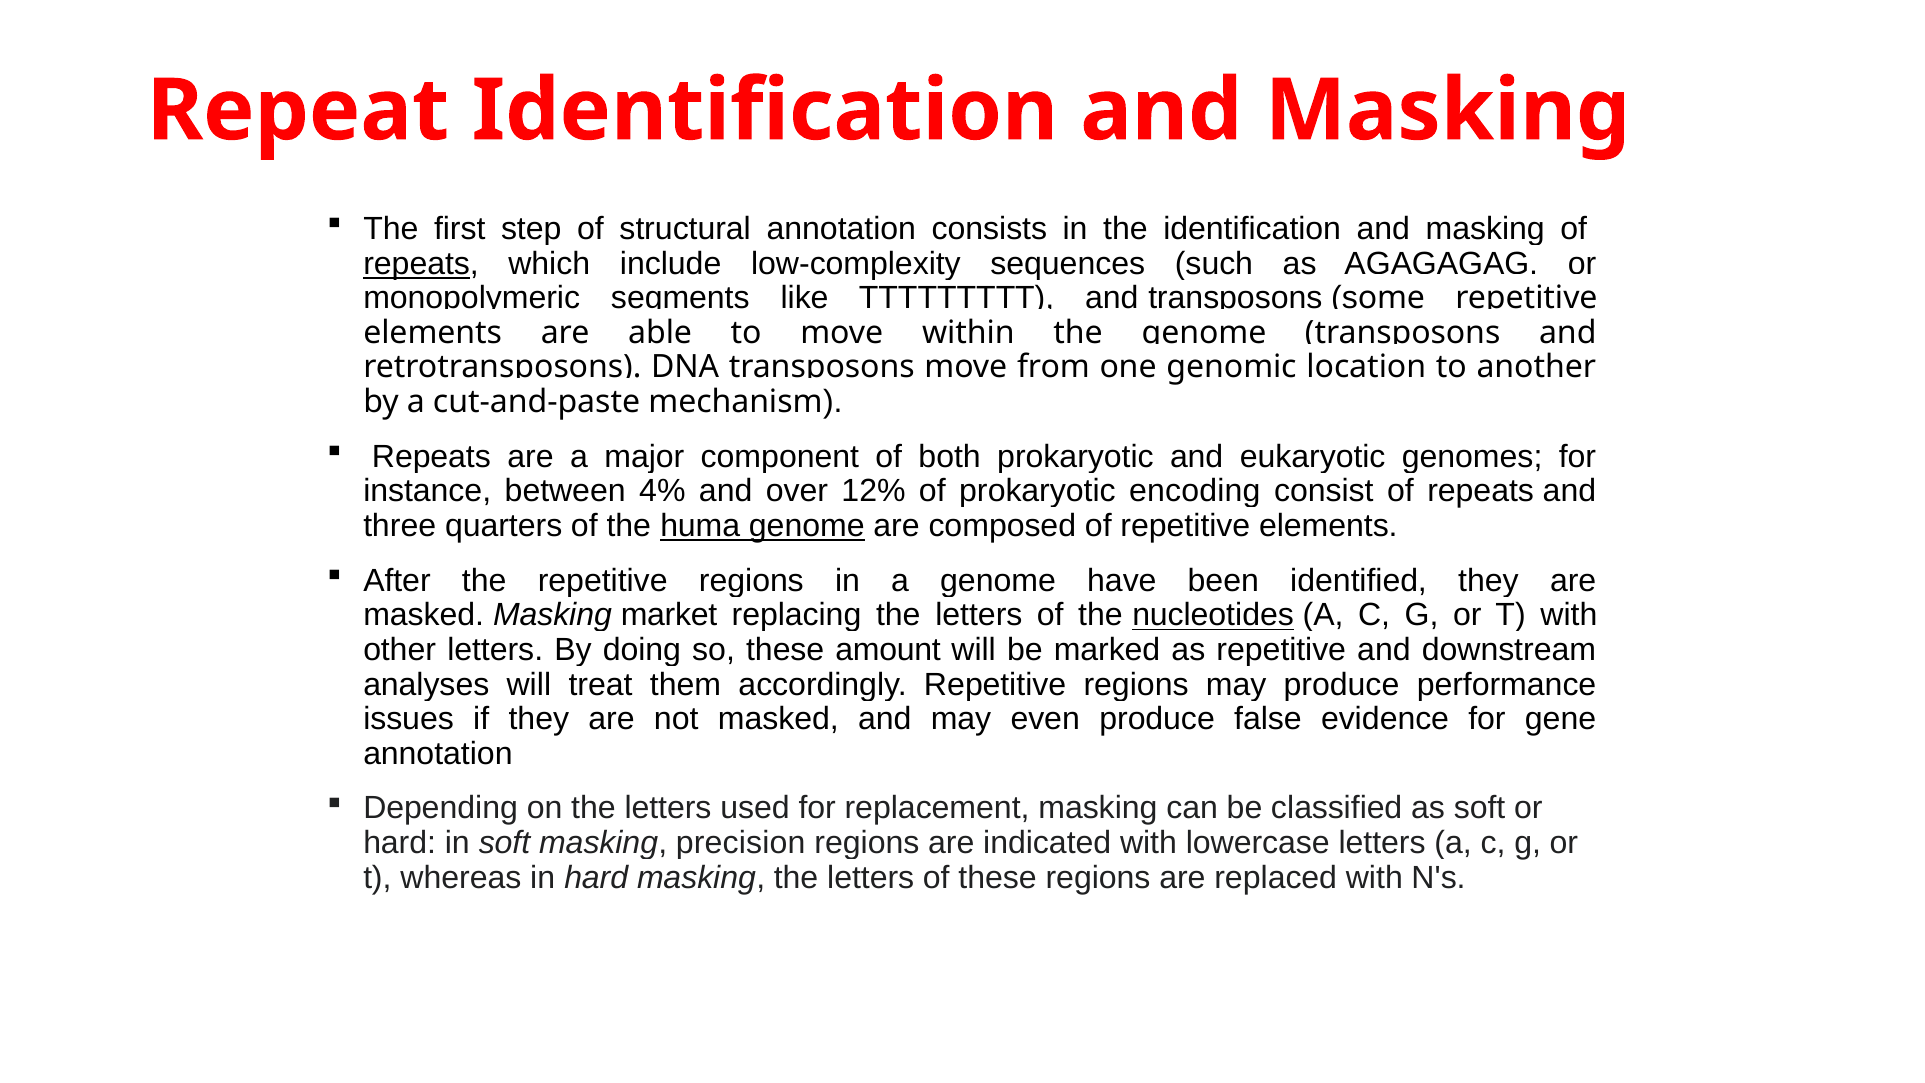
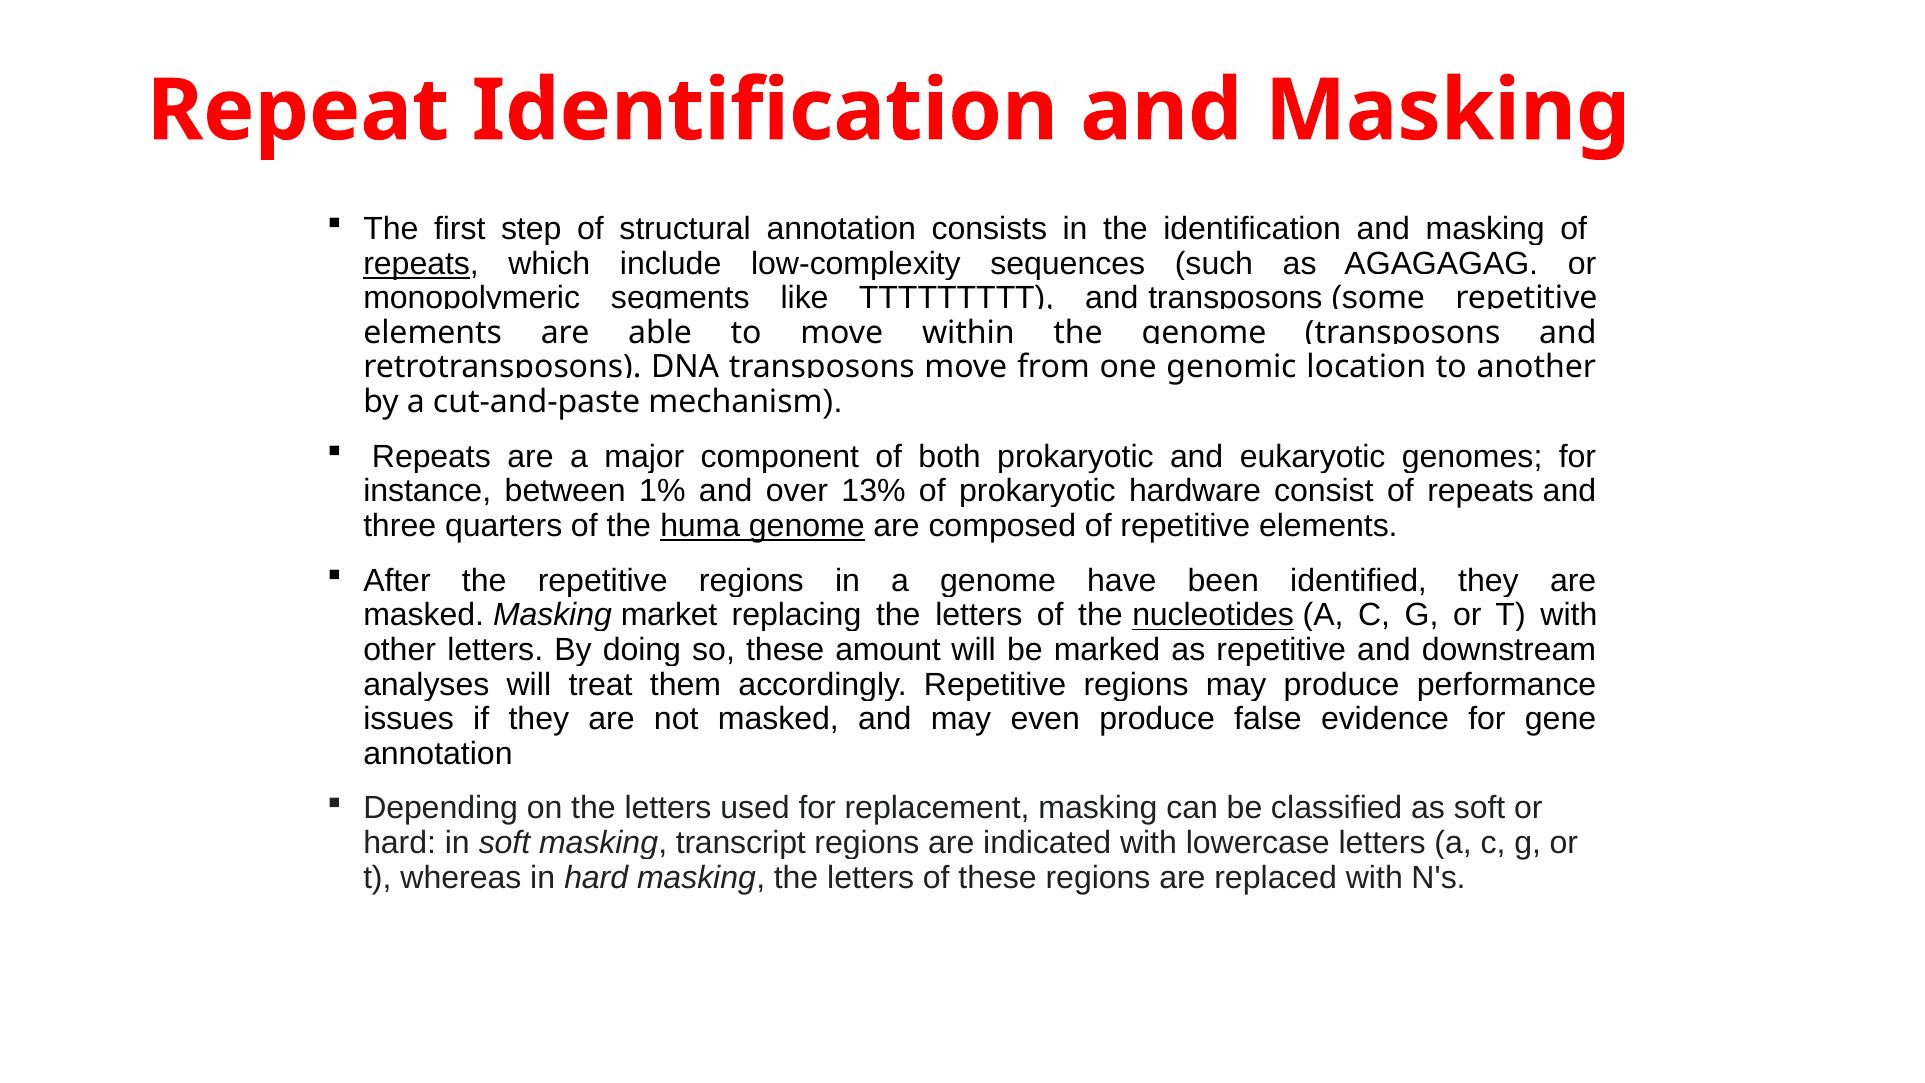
4%: 4% -> 1% (662, 491)
12%: 12% -> 13% (874, 491)
encoding: encoding -> hardware (1195, 491)
precision: precision -> transcript (741, 843)
